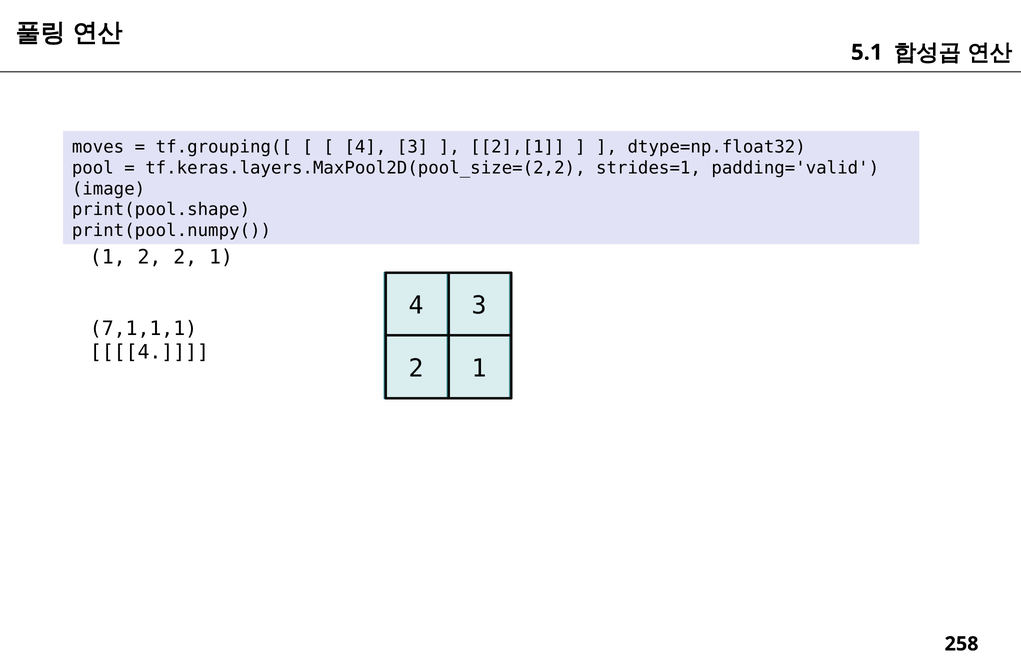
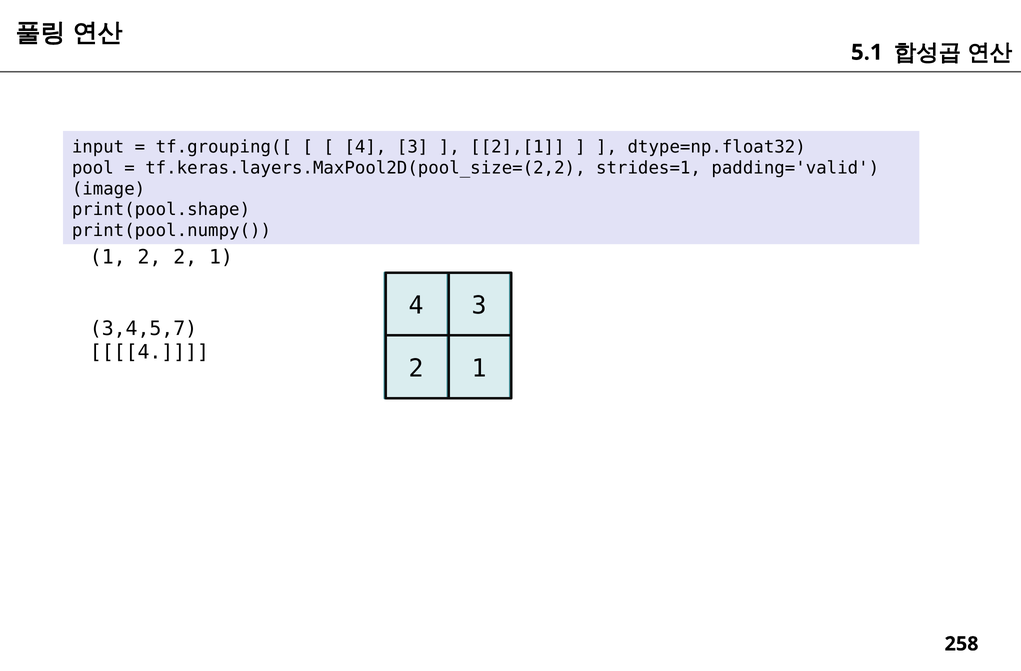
moves: moves -> input (98, 147)
7,1,1,1: 7,1,1,1 -> 3,4,5,7 (143, 328)
